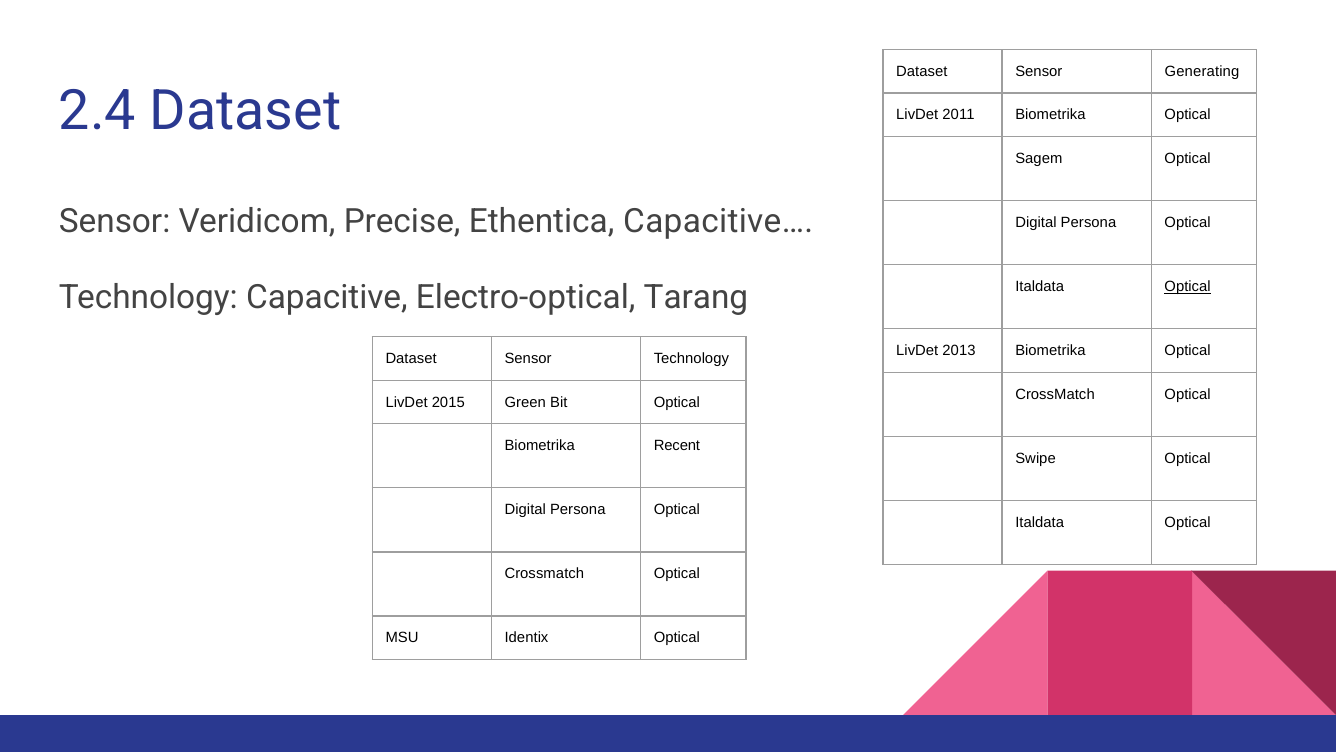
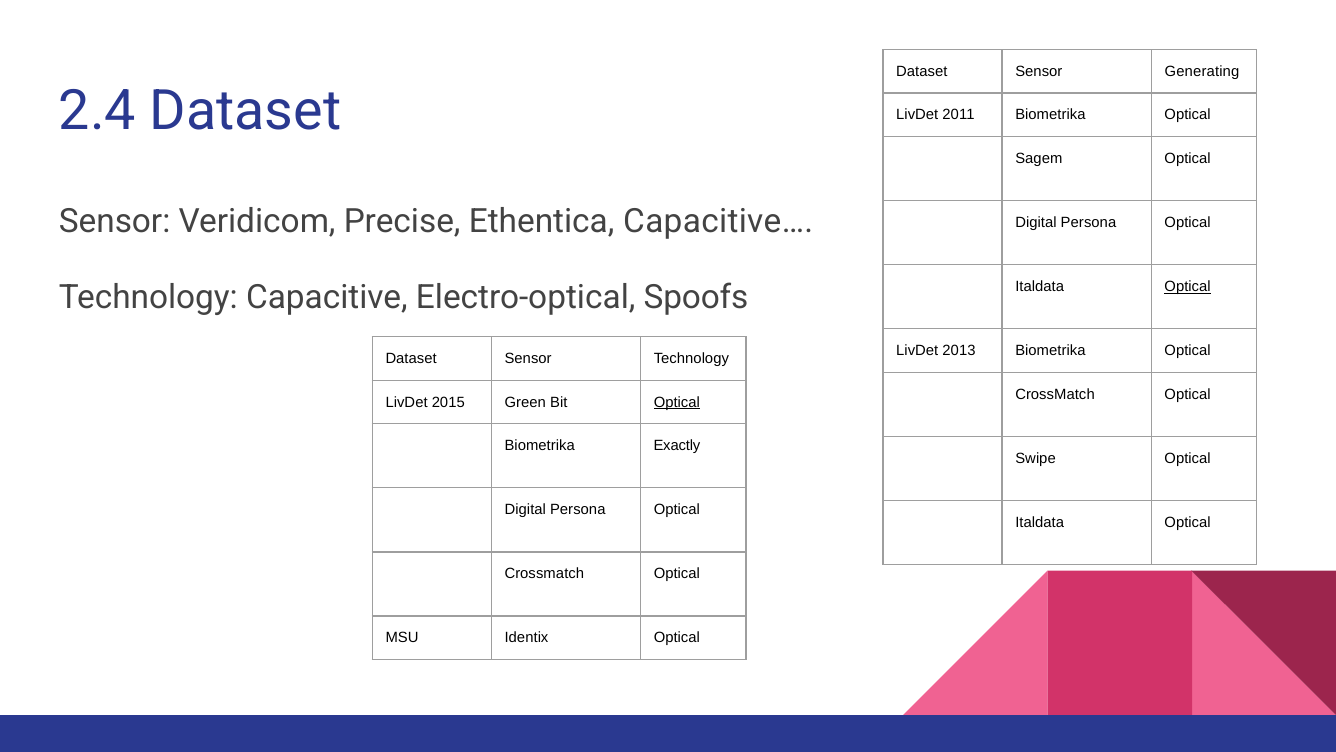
Tarang: Tarang -> Spoofs (696, 297)
Optical underline: none -> present (677, 402)
Recent: Recent -> Exactly (677, 445)
